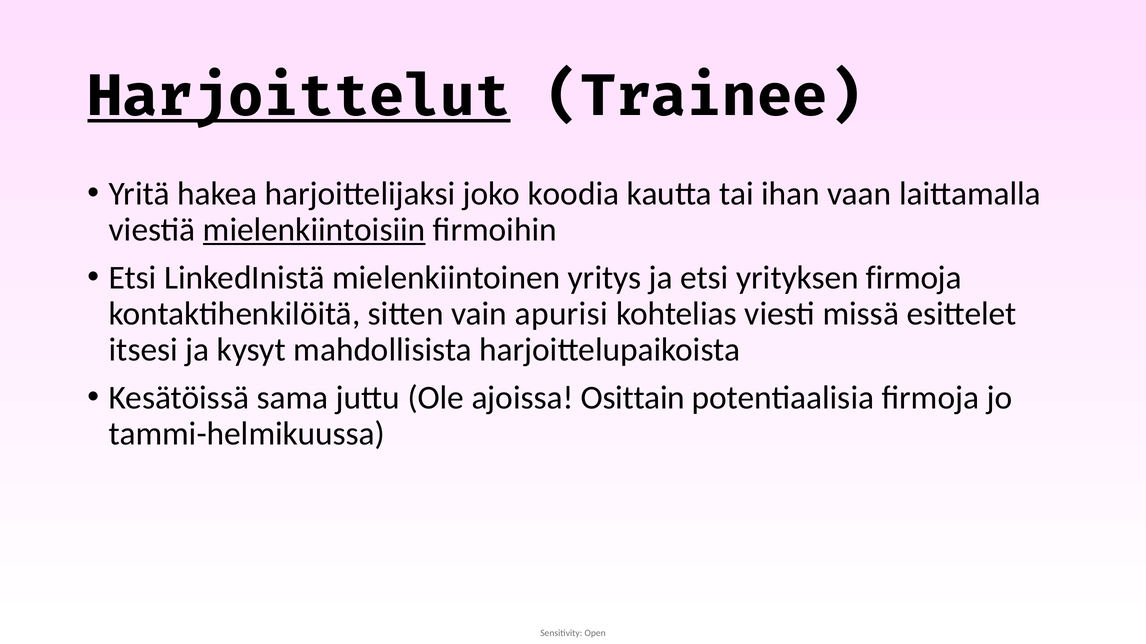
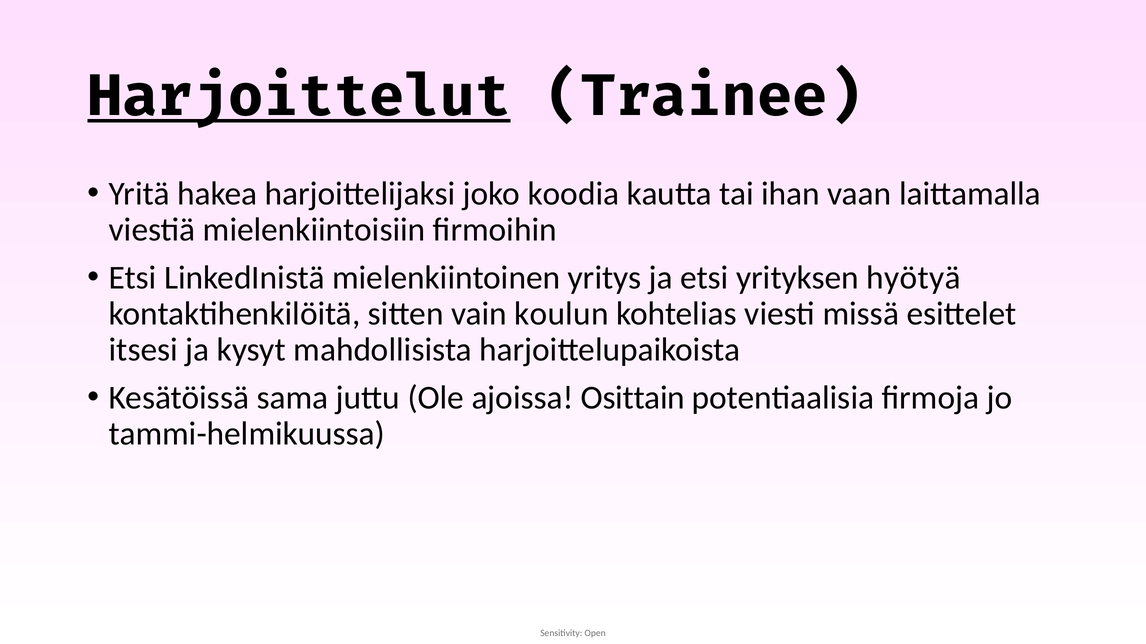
mielenkiintoisiin underline: present -> none (314, 230)
yrityksen firmoja: firmoja -> hyötyä (913, 278)
apurisi: apurisi -> koulun (561, 314)
